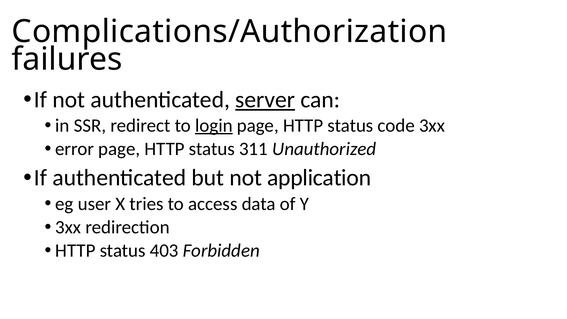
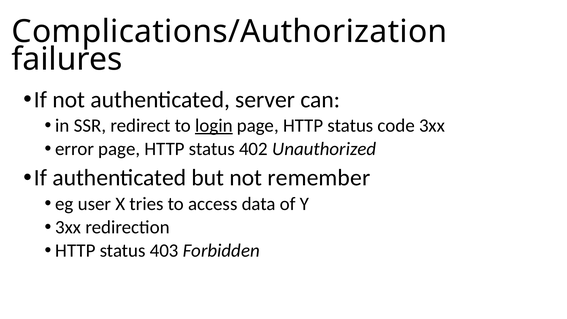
server underline: present -> none (265, 100)
311: 311 -> 402 (253, 149)
application: application -> remember (319, 178)
